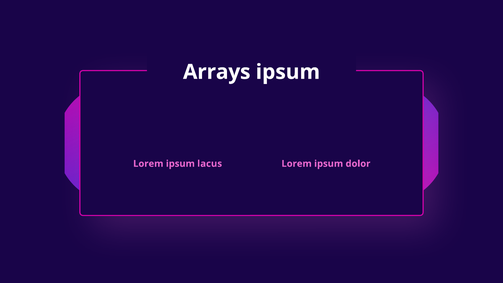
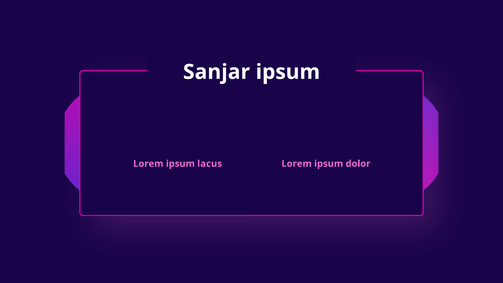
Arrays: Arrays -> Sanjar (217, 72)
